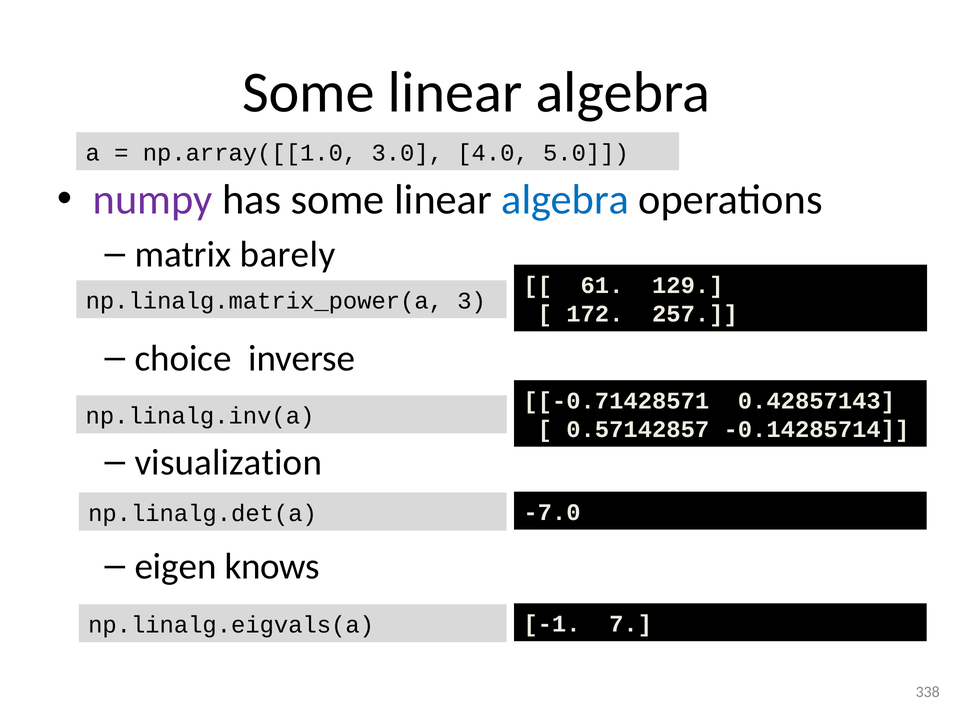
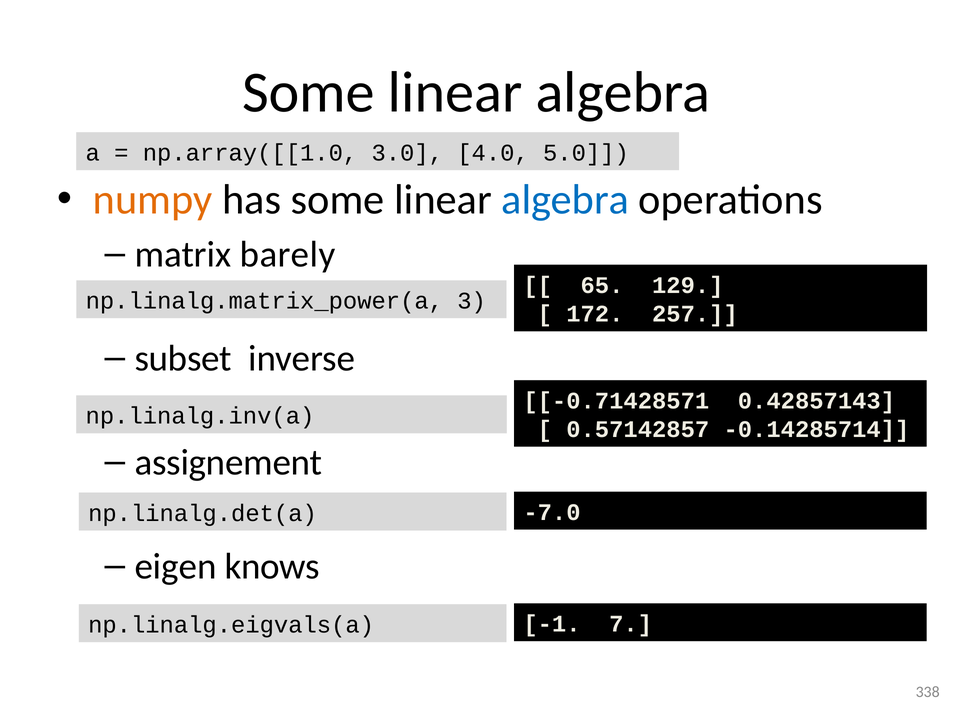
numpy colour: purple -> orange (153, 200)
61: 61 -> 65 (602, 285)
choice: choice -> subset (183, 358)
visualization: visualization -> assignement (228, 462)
